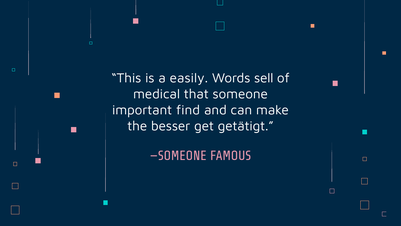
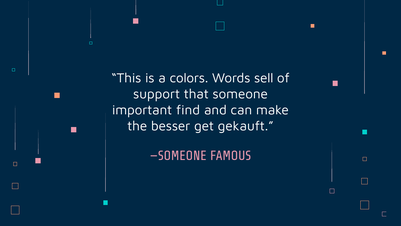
easily: easily -> colors (189, 78)
medical: medical -> support (157, 94)
getätigt: getätigt -> gekauft (246, 126)
